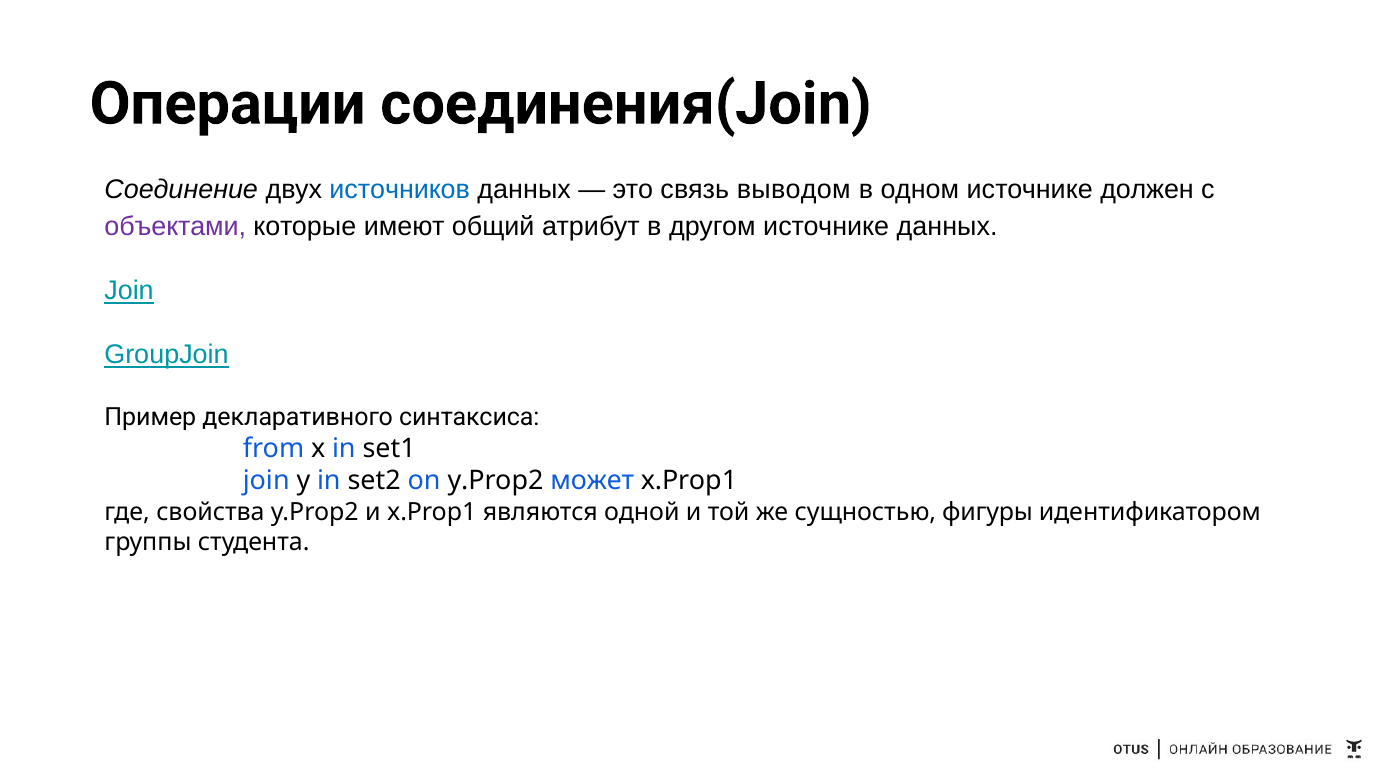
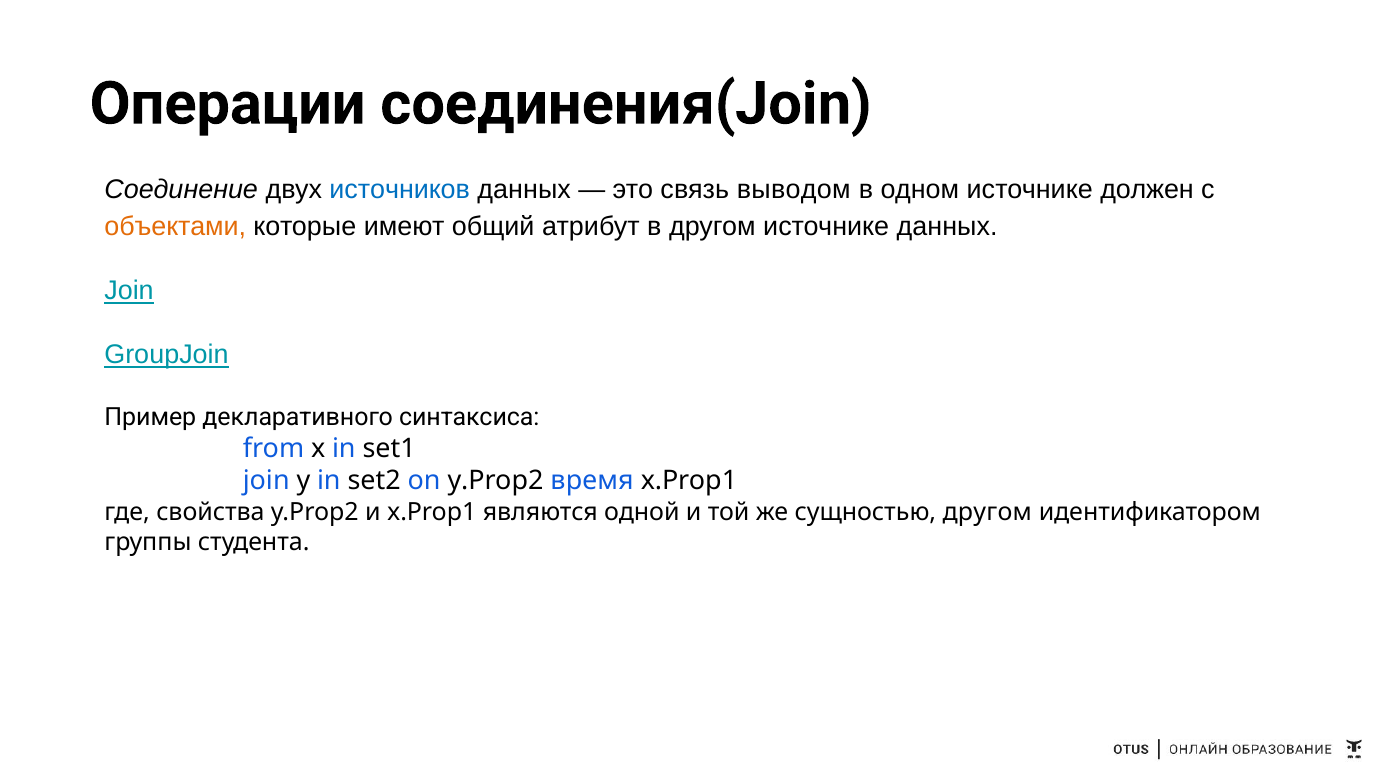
объектами colour: purple -> orange (175, 227)
может: может -> время (592, 481)
сущностью фигуры: фигуры -> другом (987, 512)
